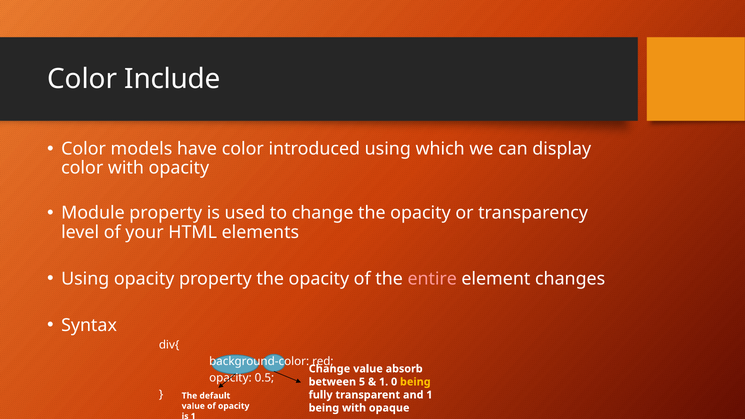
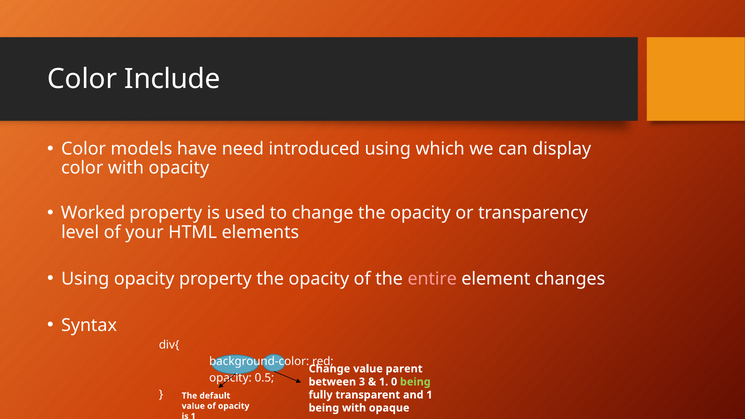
have color: color -> need (243, 149)
Module: Module -> Worked (93, 213)
absorb: absorb -> parent (404, 369)
5: 5 -> 3 (362, 382)
being colour: yellow -> light green (415, 382)
